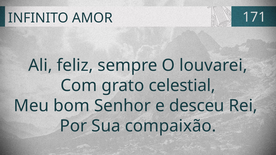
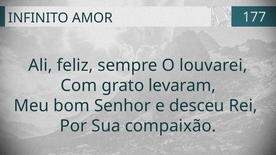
171: 171 -> 177 (254, 17)
celestial: celestial -> levaram (182, 86)
